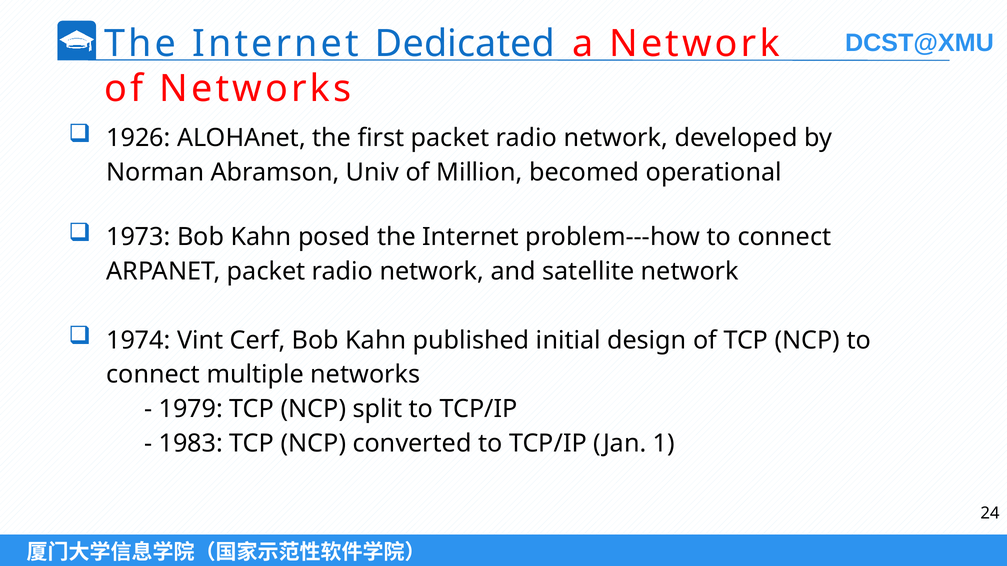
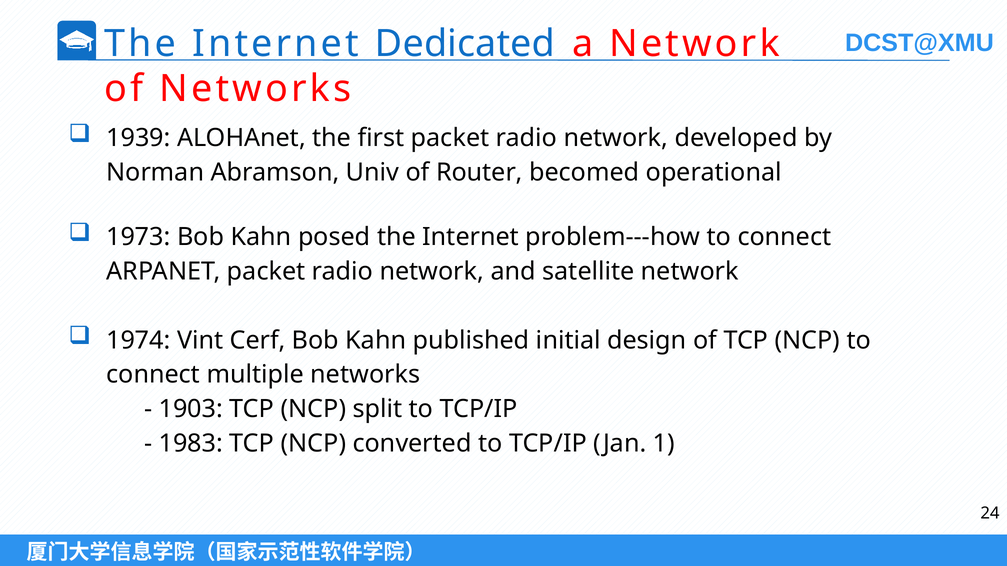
1926: 1926 -> 1939 (138, 138)
Million: Million -> Router (479, 173)
1979: 1979 -> 1903 (191, 409)
